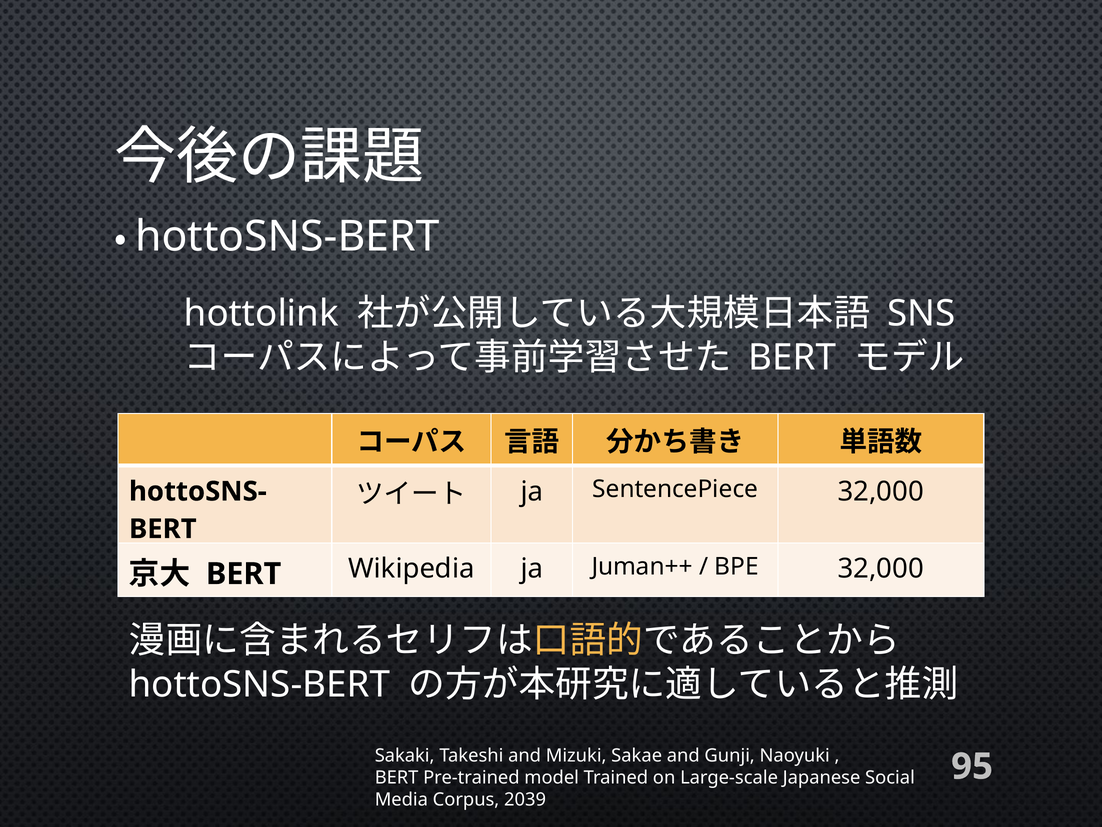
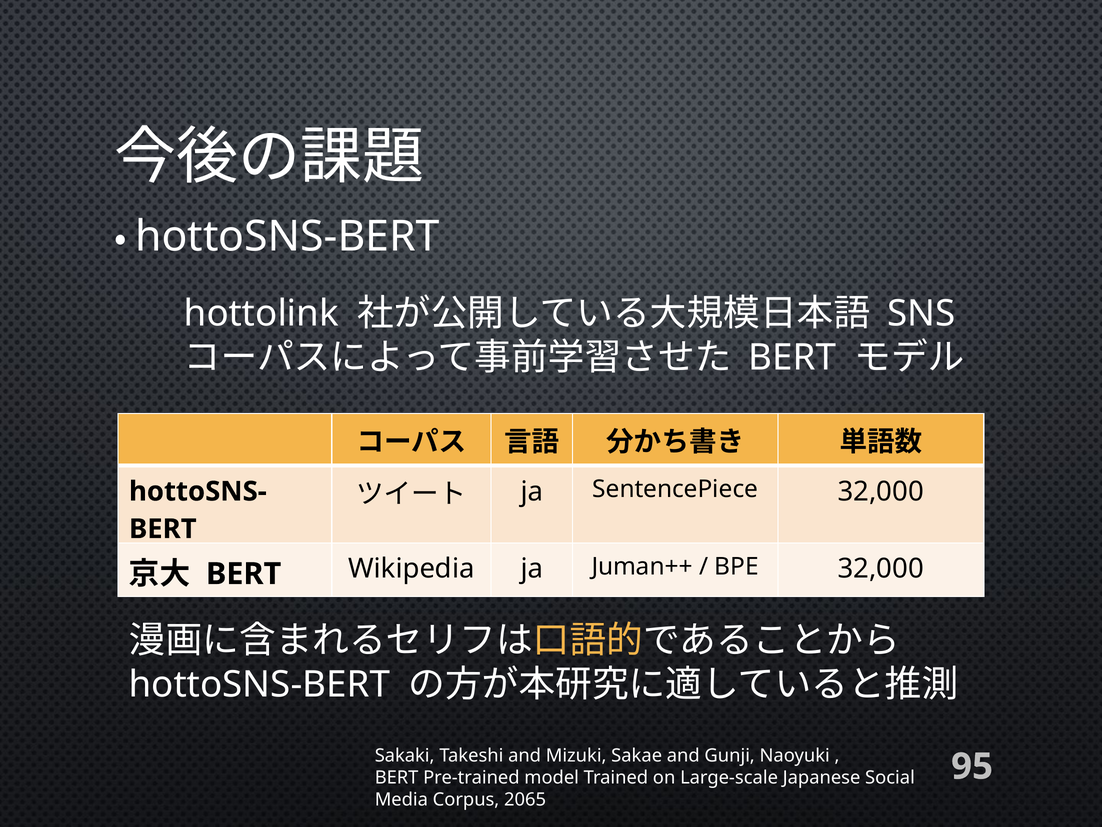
2039: 2039 -> 2065 (525, 799)
